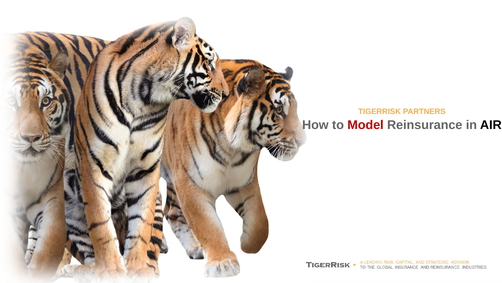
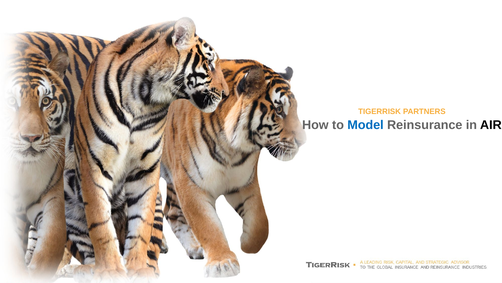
Model colour: red -> blue (366, 125)
